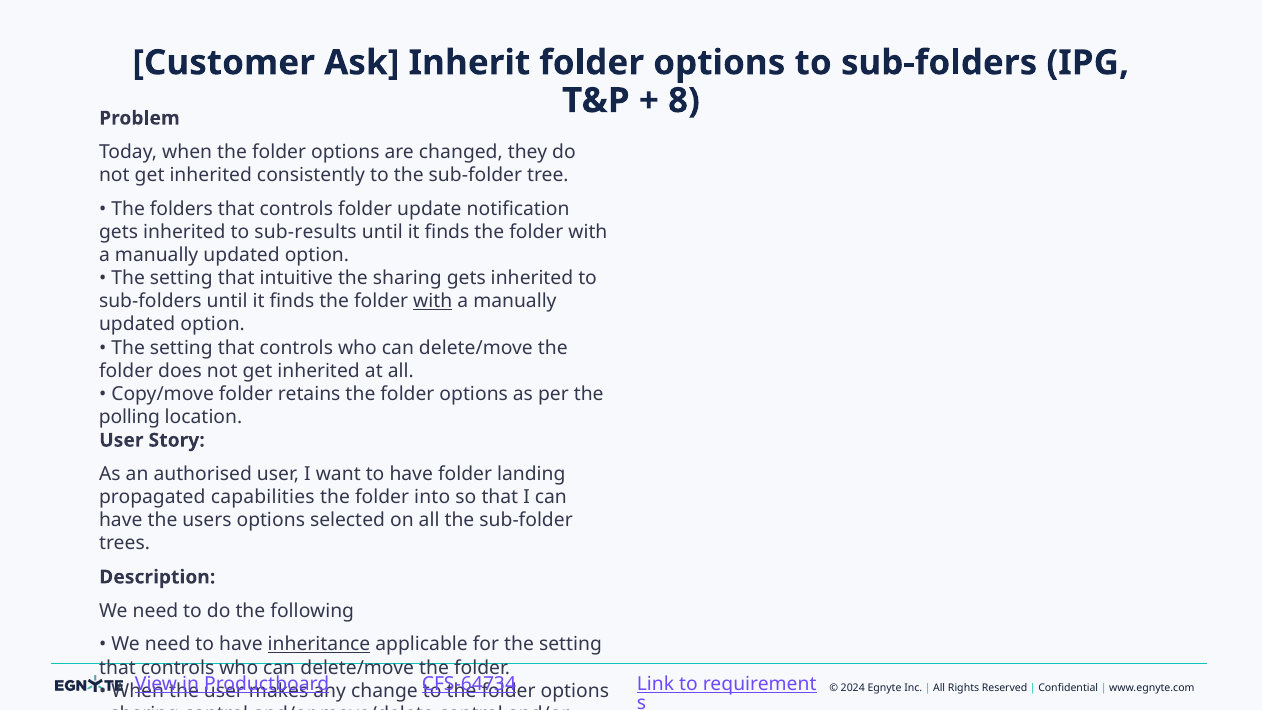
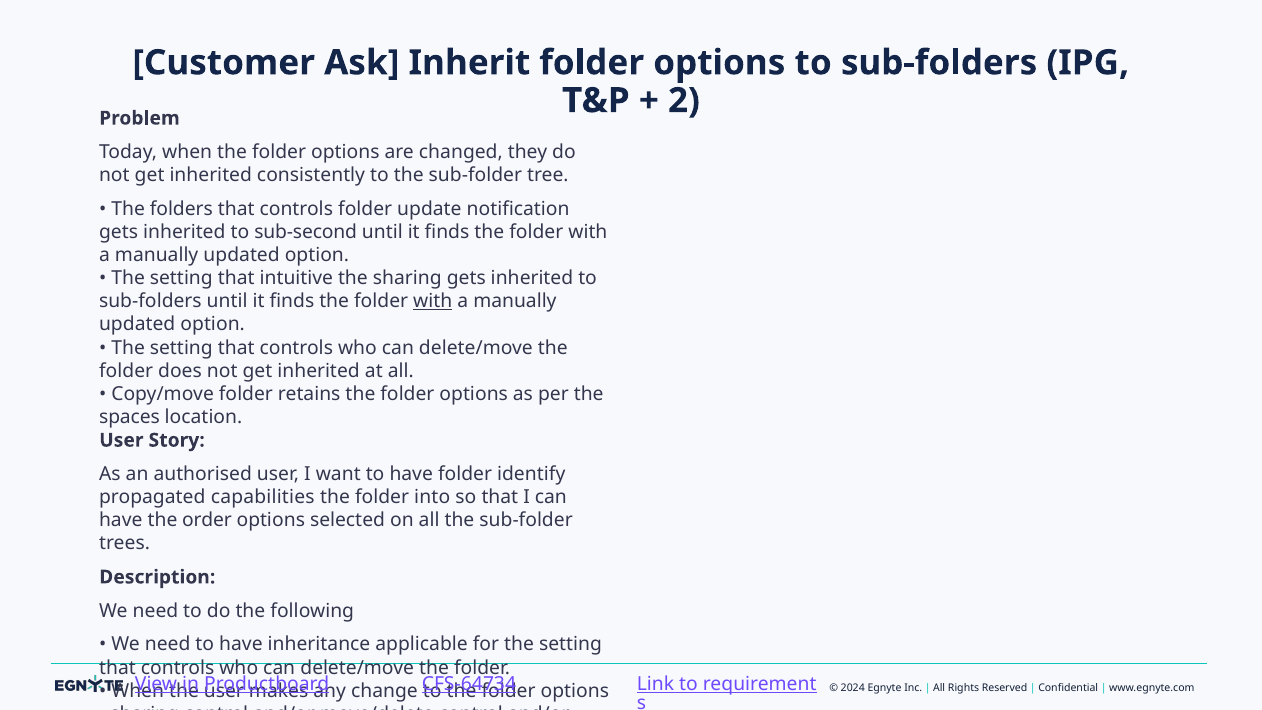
8: 8 -> 2 (684, 101)
sub-results: sub-results -> sub-second (306, 232)
polling: polling -> spaces (129, 417)
landing: landing -> identify (531, 474)
users: users -> order (207, 520)
inheritance underline: present -> none (319, 644)
